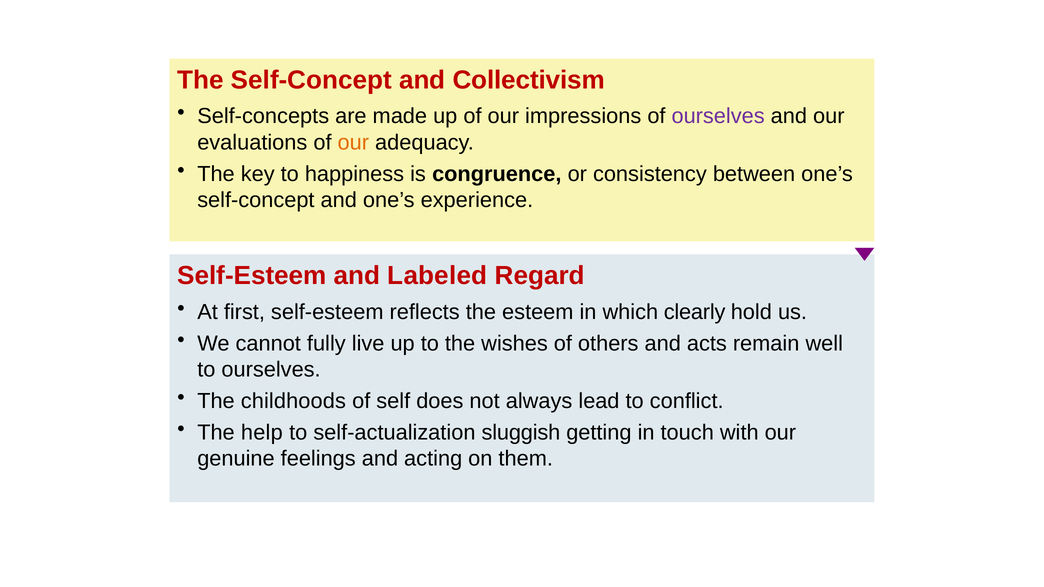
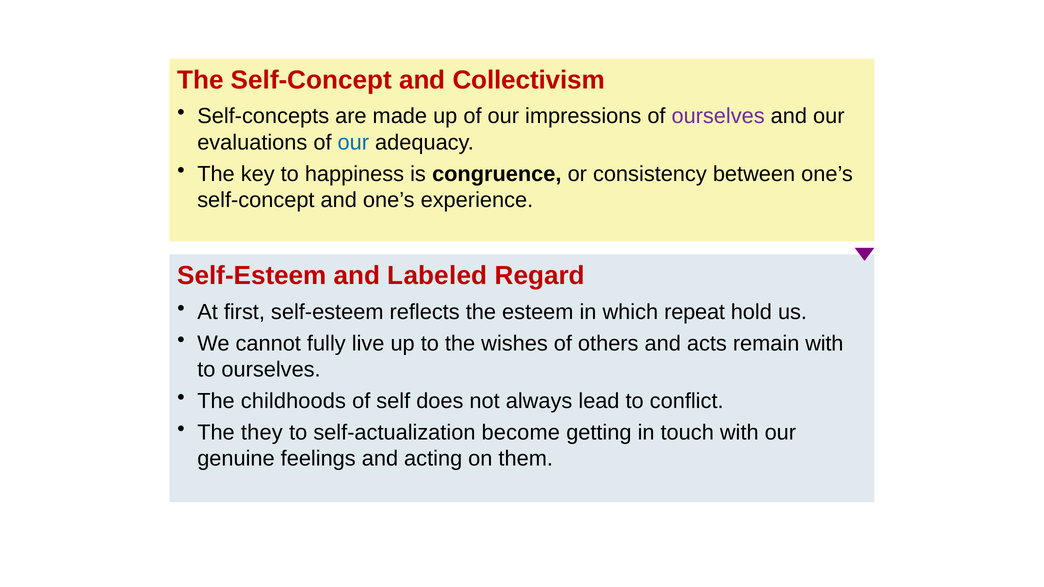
our colour: orange -> blue (353, 142)
clearly: clearly -> repeat (695, 312)
remain well: well -> with (824, 344)
help: help -> they (262, 433)
sluggish: sluggish -> become (521, 433)
